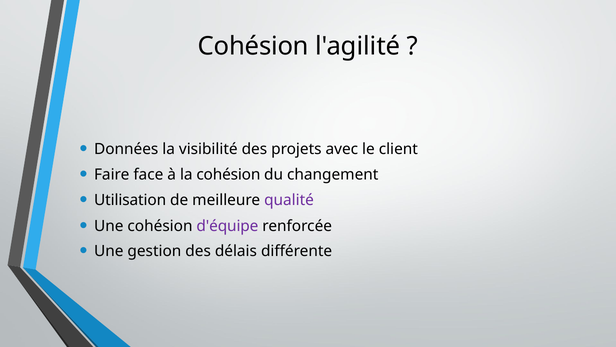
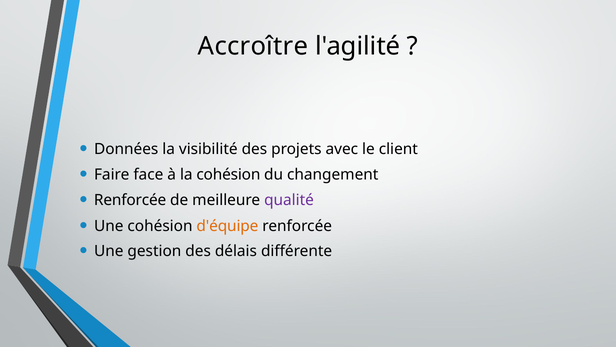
Cohésion: Cohésion -> Accroître (253, 46)
Utilisation: Utilisation -> Renforcée (130, 200)
d'équipe colour: purple -> orange (227, 226)
